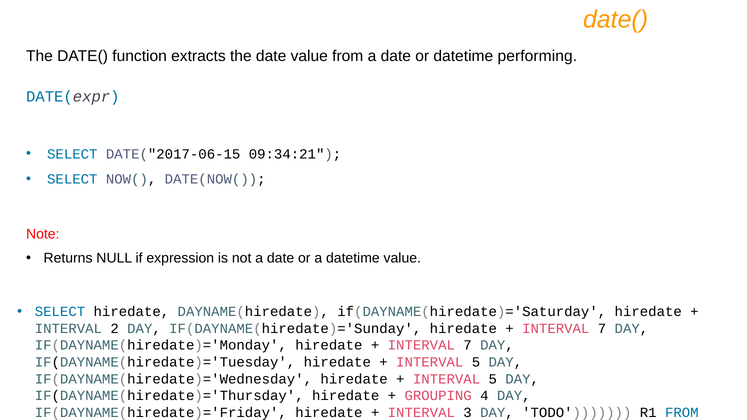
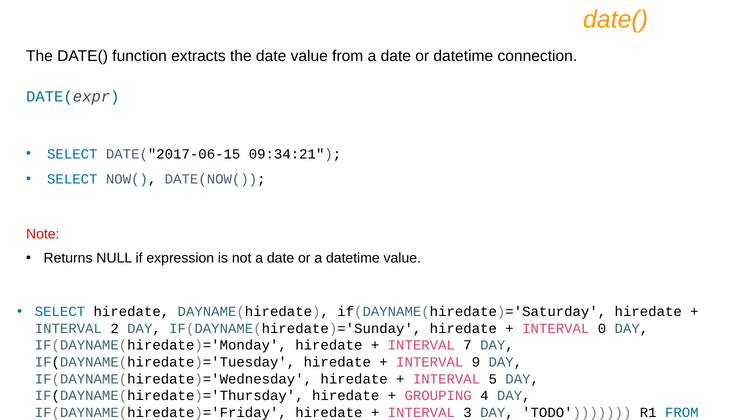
performing: performing -> connection (537, 56)
7: 7 -> 0 (602, 329)
5: 5 -> 9 (476, 362)
